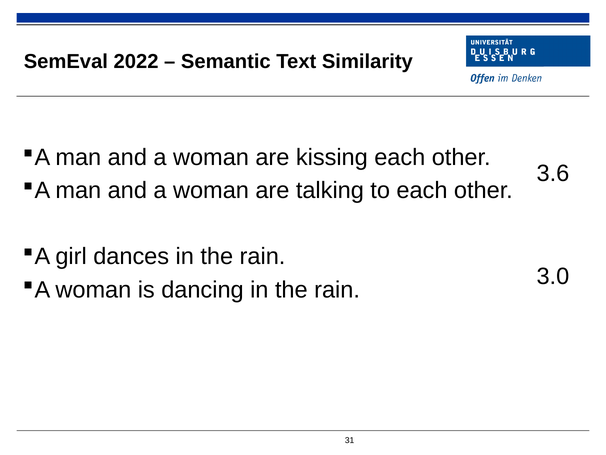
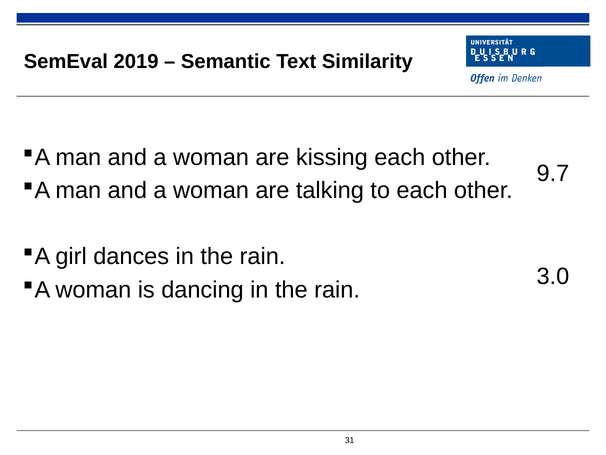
2022: 2022 -> 2019 (136, 62)
3.6: 3.6 -> 9.7 (553, 173)
